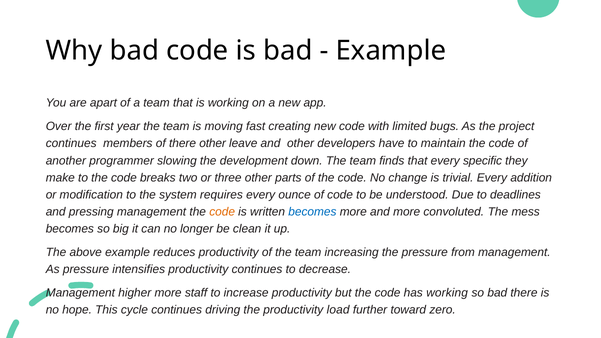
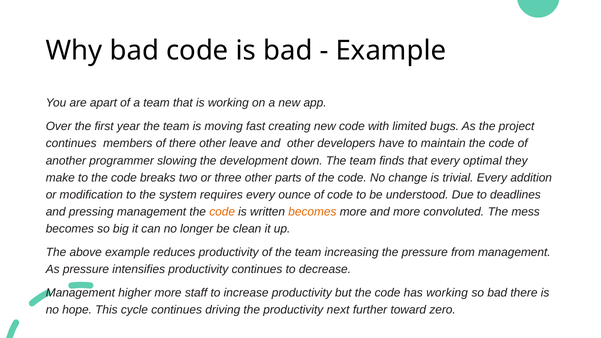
specific: specific -> optimal (482, 161)
becomes colour: blue -> orange (312, 212)
load: load -> next (338, 310)
